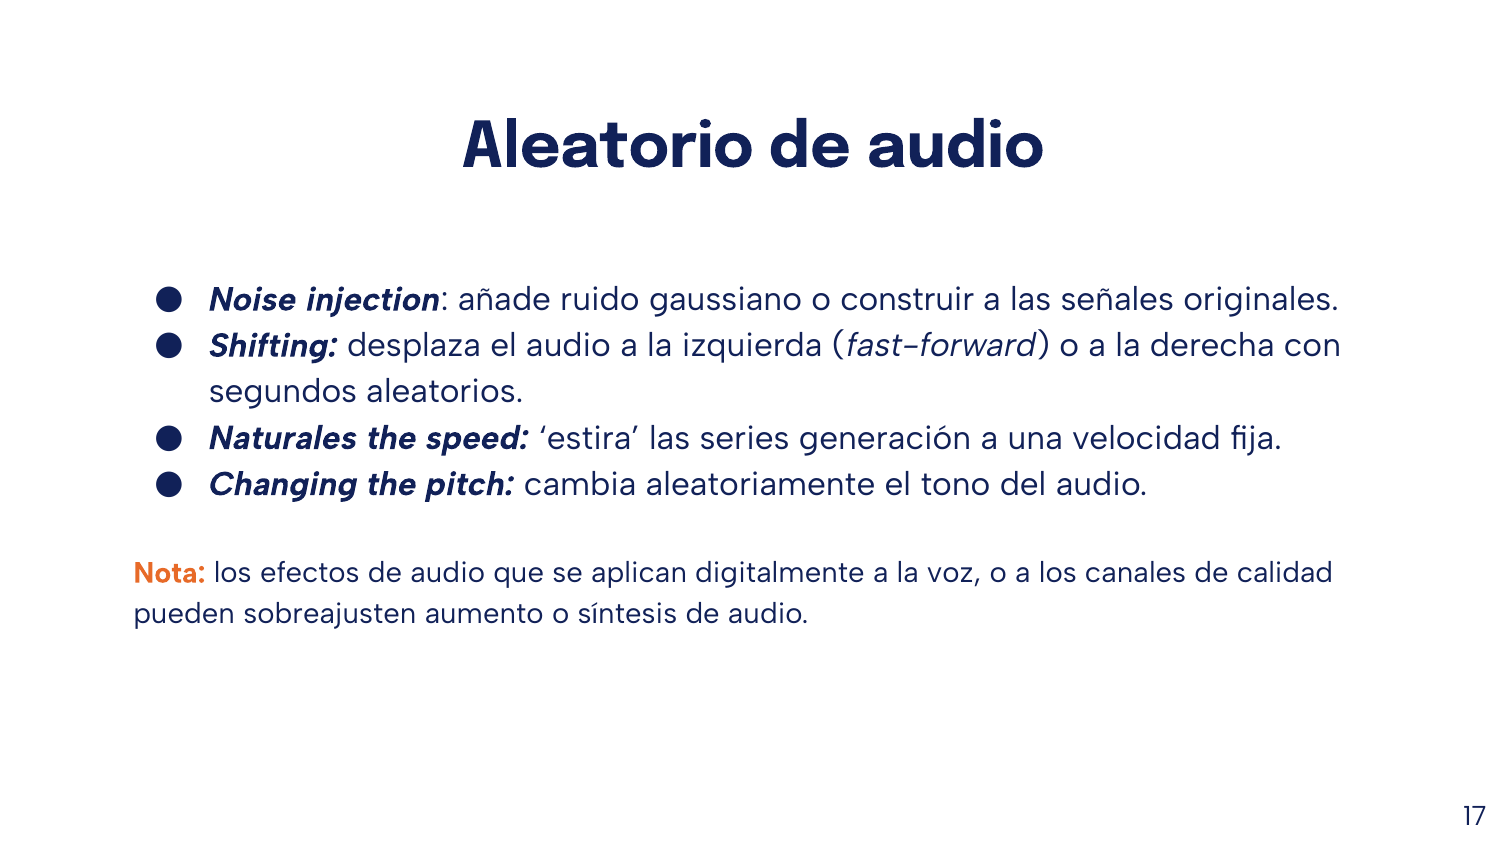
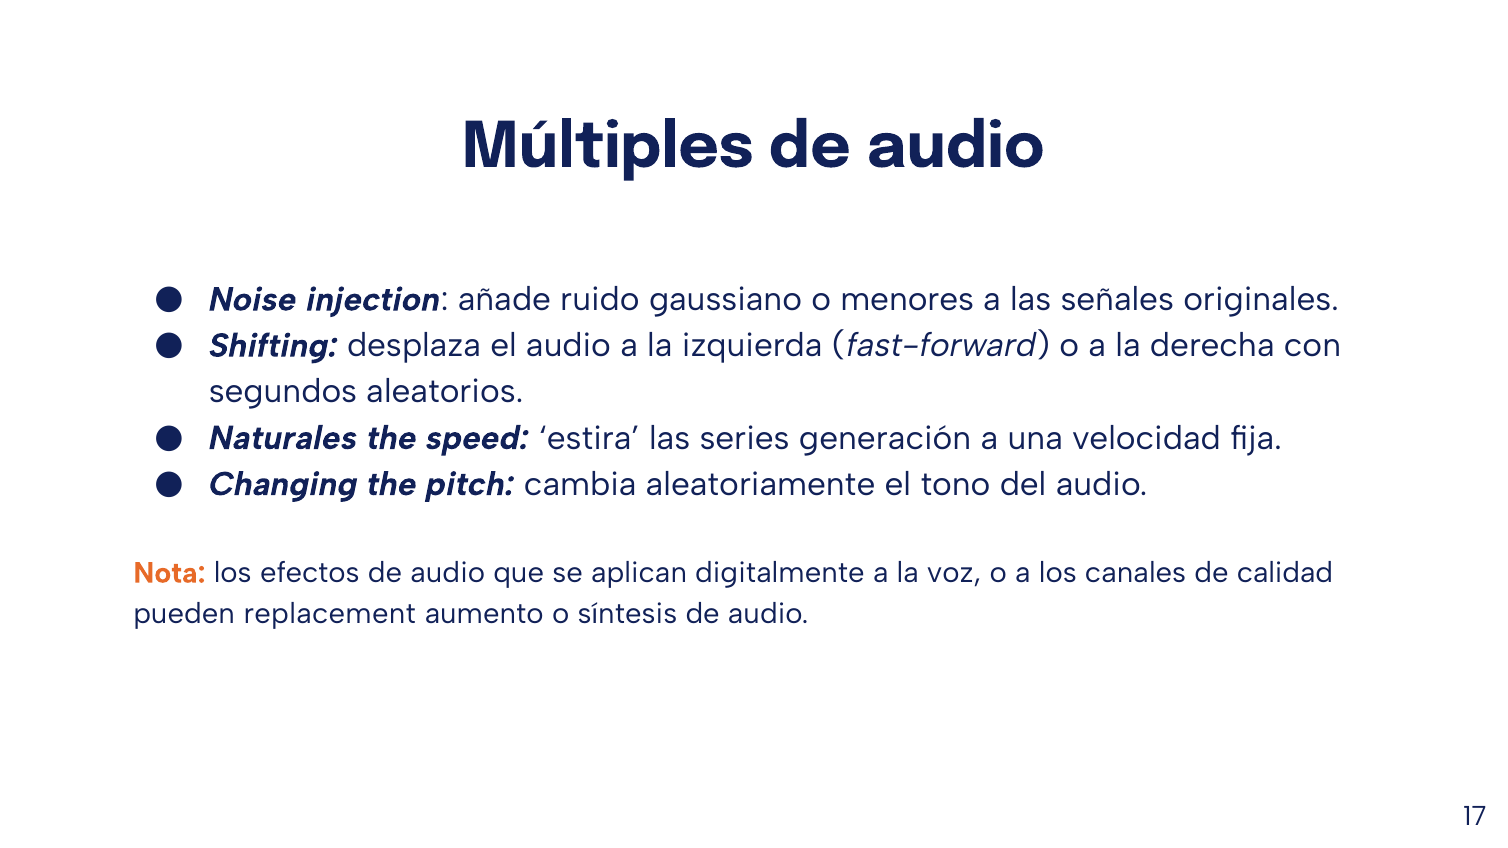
Aleatorio: Aleatorio -> Múltiples (608, 146)
construir: construir -> menores (907, 300)
sobreajusten: sobreajusten -> replacement (330, 614)
